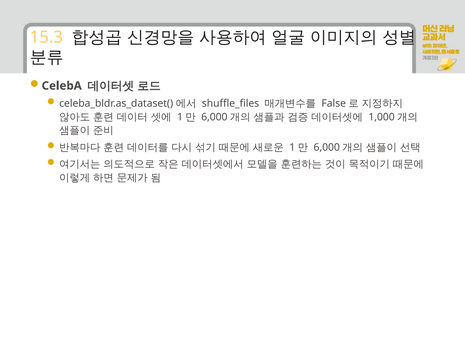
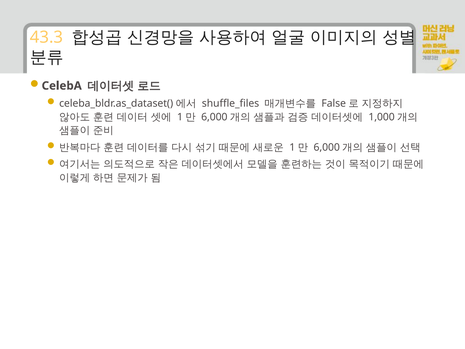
15.3: 15.3 -> 43.3 (47, 37)
